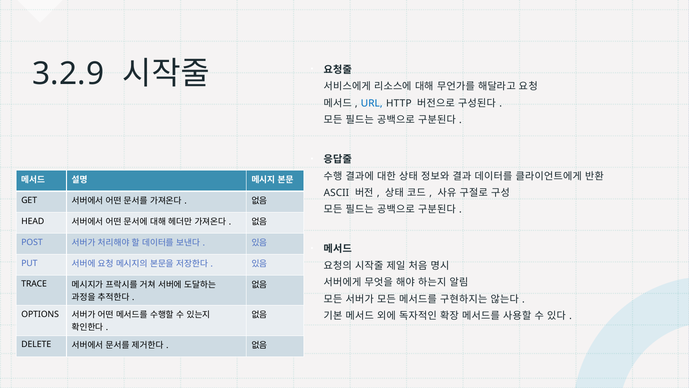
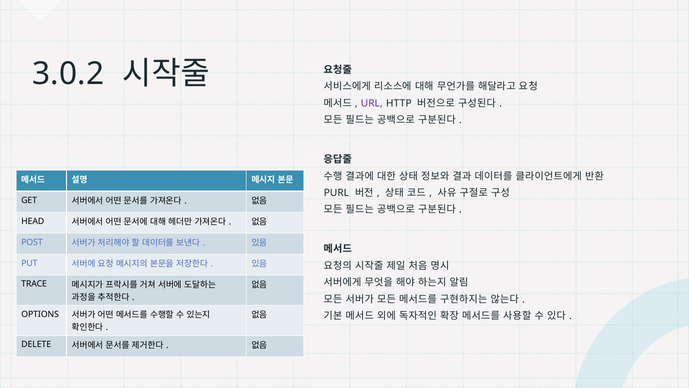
3.2.9: 3.2.9 -> 3.0.2 (68, 74)
URL colour: blue -> purple (372, 103)
ASCII: ASCII -> PURL (336, 193)
